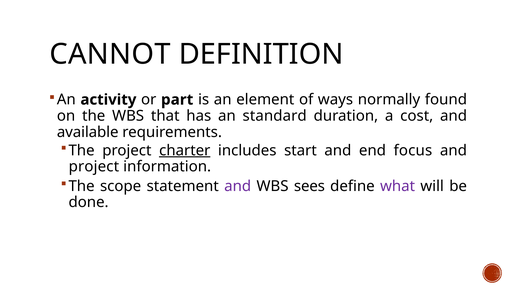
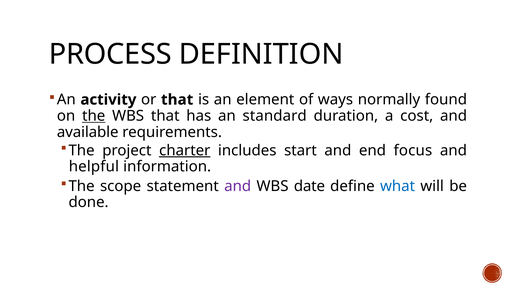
CANNOT: CANNOT -> PROCESS (110, 54)
or part: part -> that (177, 100)
the underline: none -> present (94, 116)
project: project -> helpful (94, 167)
sees: sees -> date (309, 186)
what colour: purple -> blue (398, 186)
